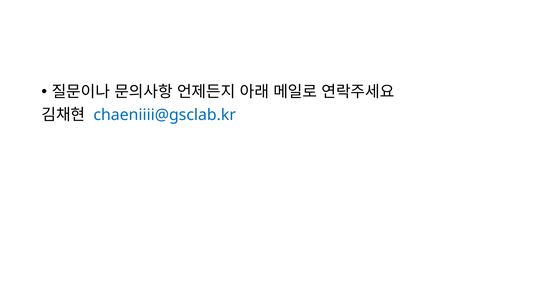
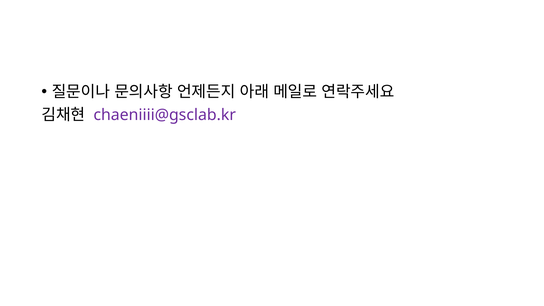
chaeniiii@gsclab.kr colour: blue -> purple (165, 115)
